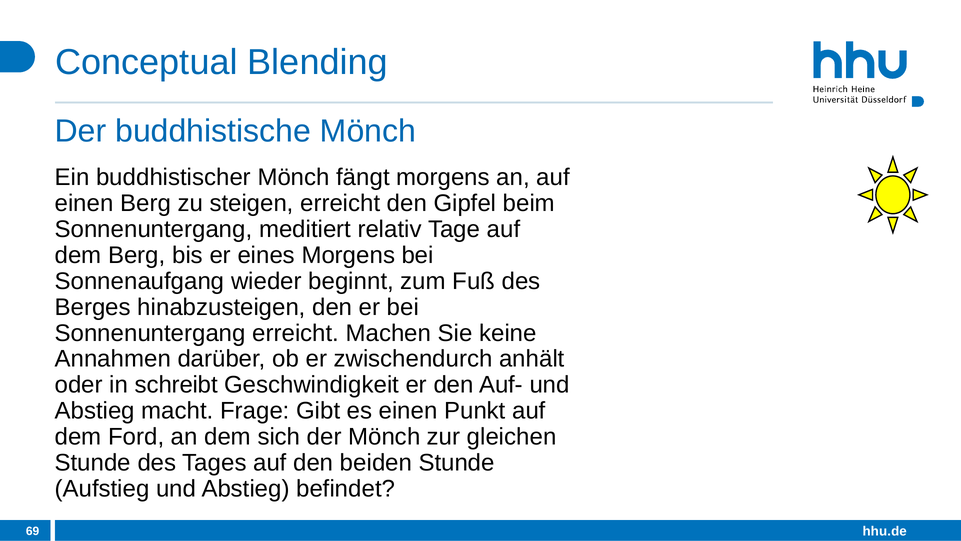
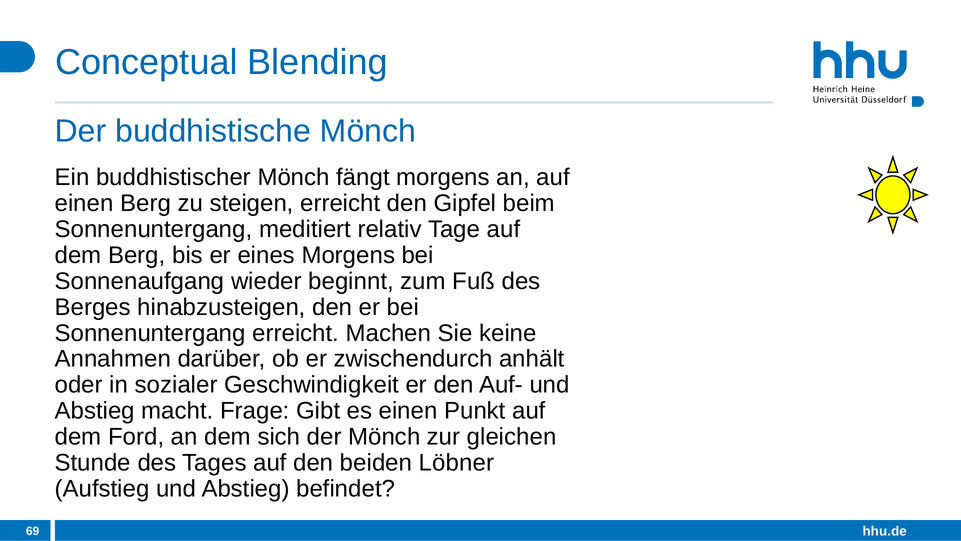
schreibt: schreibt -> sozialer (176, 385)
beiden Stunde: Stunde -> Löbner (456, 463)
